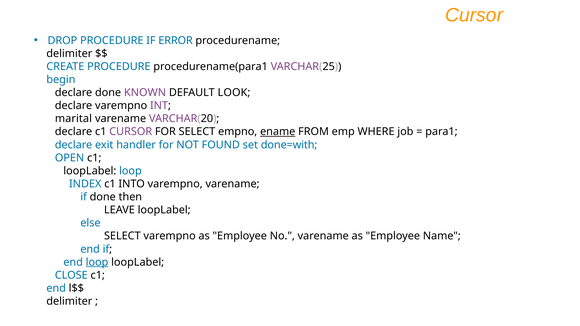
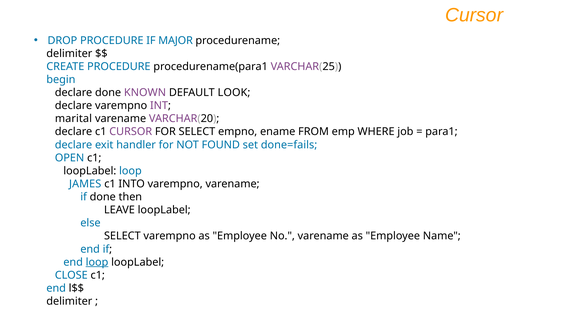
ERROR: ERROR -> MAJOR (176, 40)
ename underline: present -> none (278, 132)
done=with: done=with -> done=fails (289, 145)
INDEX: INDEX -> JAMES (85, 184)
